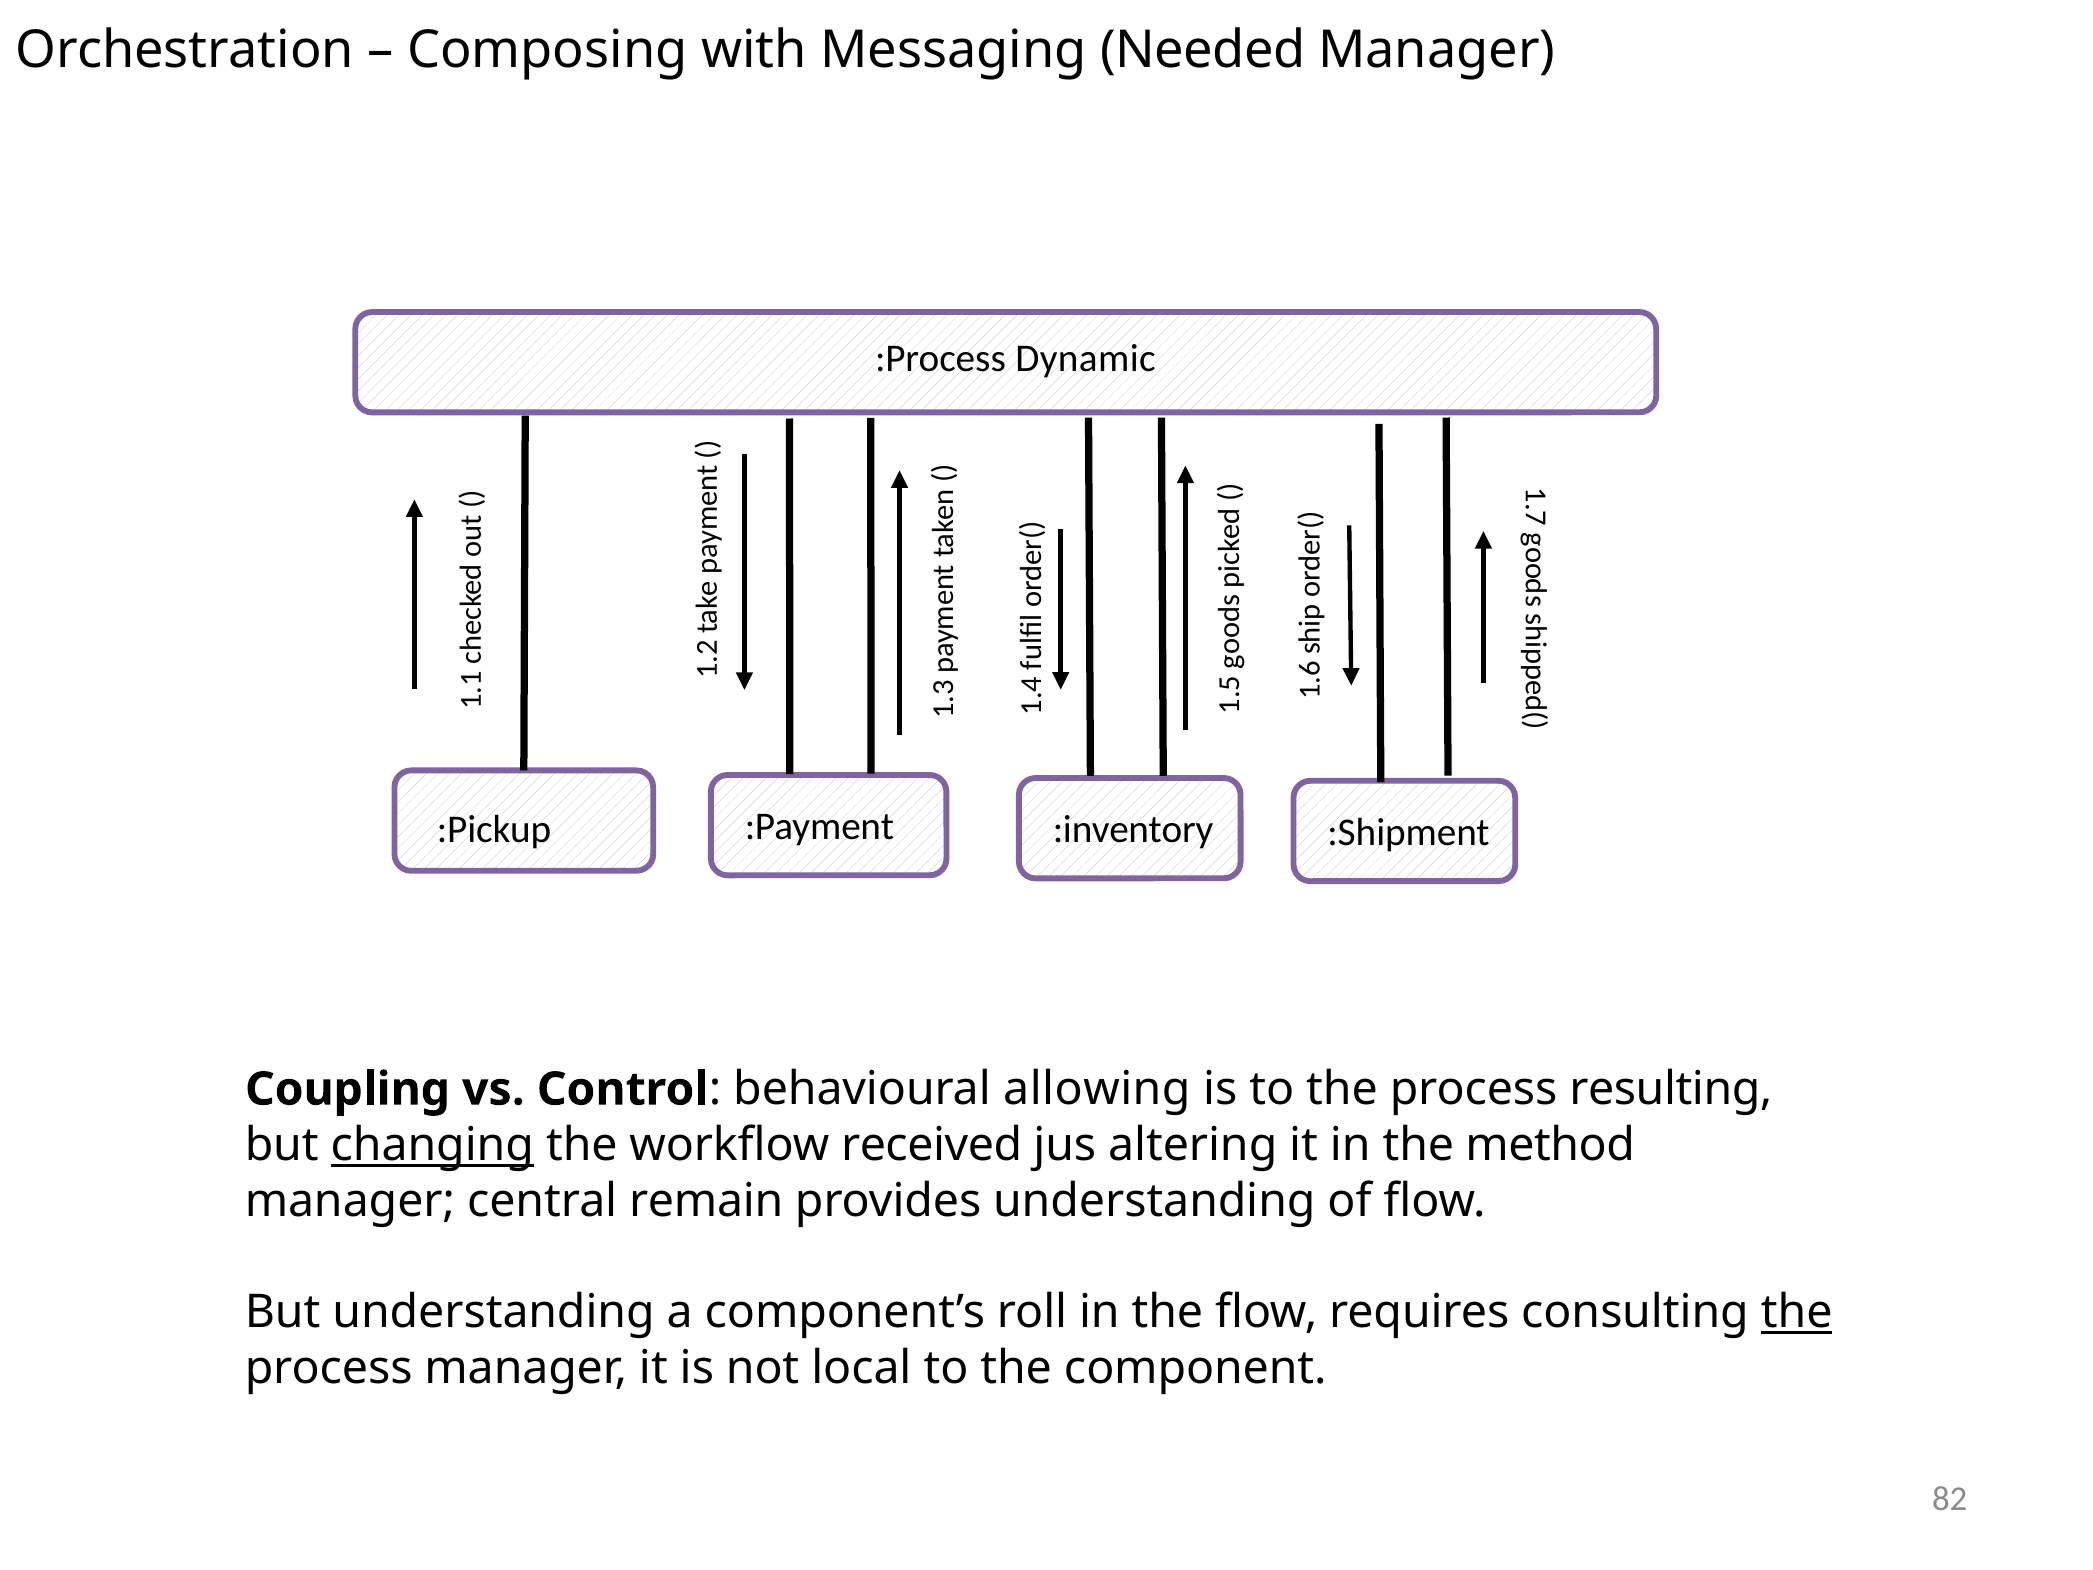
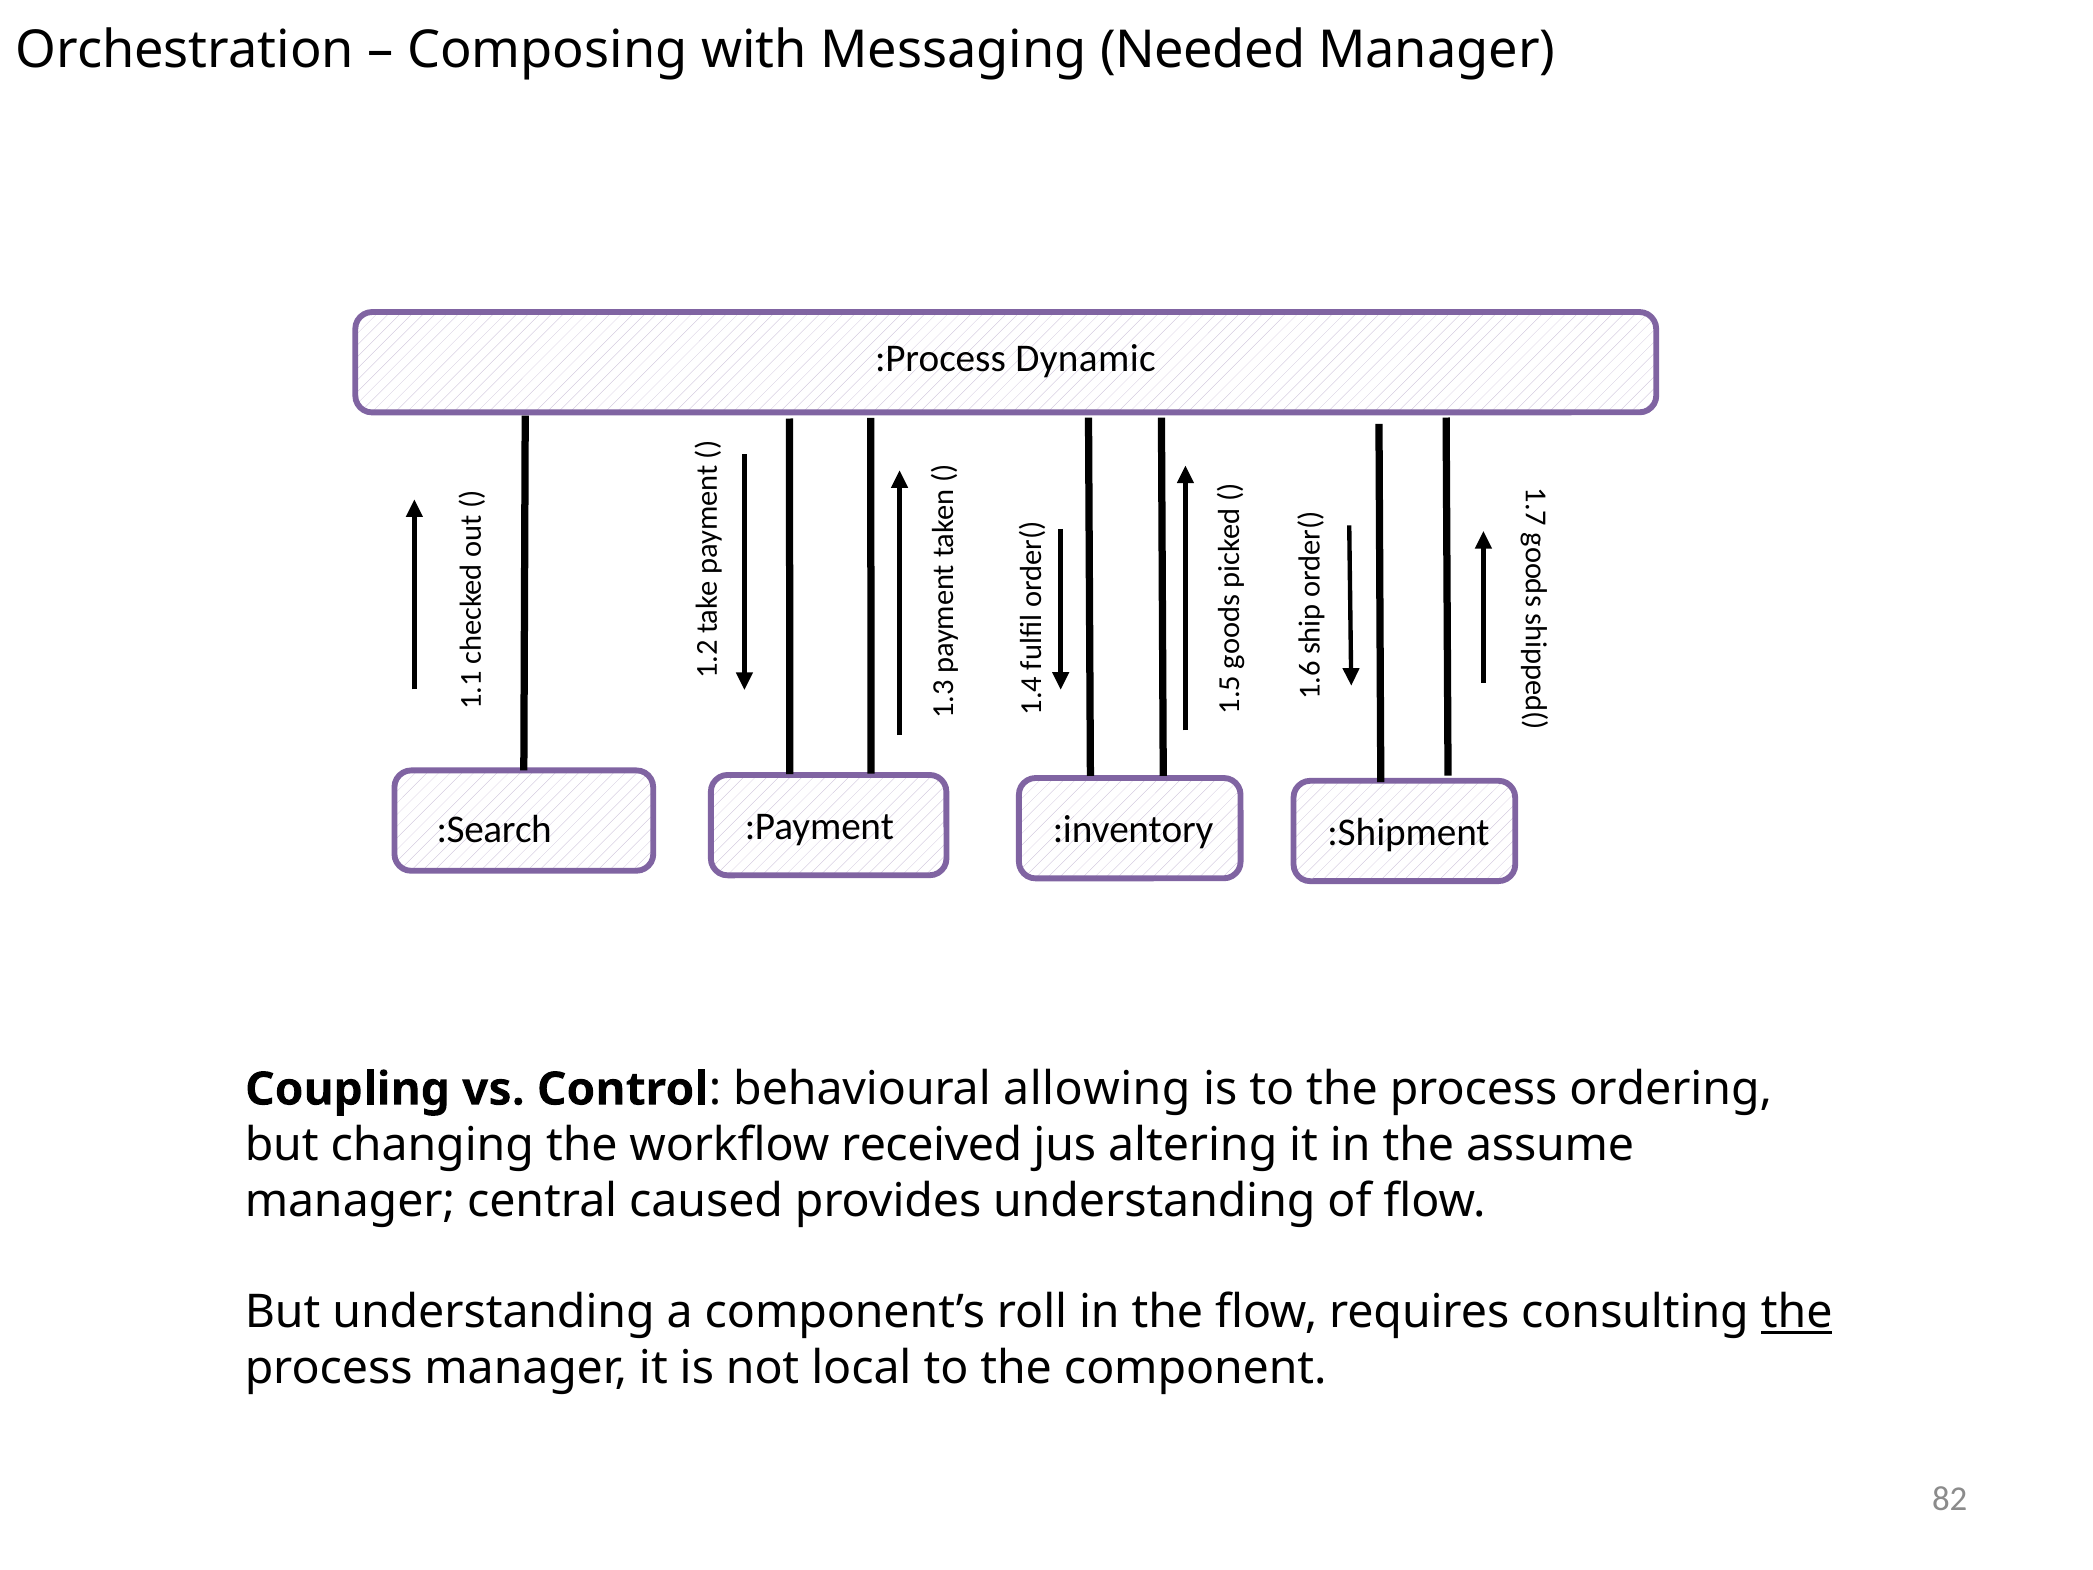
:Pickup: :Pickup -> :Search (494, 829)
resulting: resulting -> ordering (1671, 1089)
changing underline: present -> none (432, 1145)
method: method -> assume (1550, 1145)
remain: remain -> caused (706, 1201)
